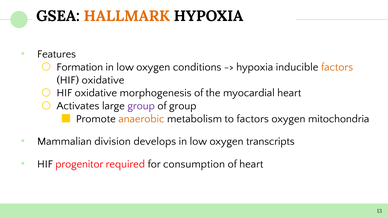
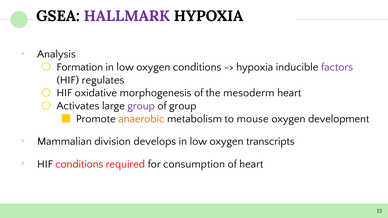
HALLMARK colour: orange -> purple (127, 16)
Features: Features -> Analysis (56, 54)
factors colour: orange -> purple (337, 67)
oxidative: oxidative -> regulates (103, 80)
myocardial: myocardial -> mesoderm (249, 93)
to factors: factors -> mouse (253, 119)
mitochondria: mitochondria -> development (339, 119)
HIF progenitor: progenitor -> conditions (79, 164)
